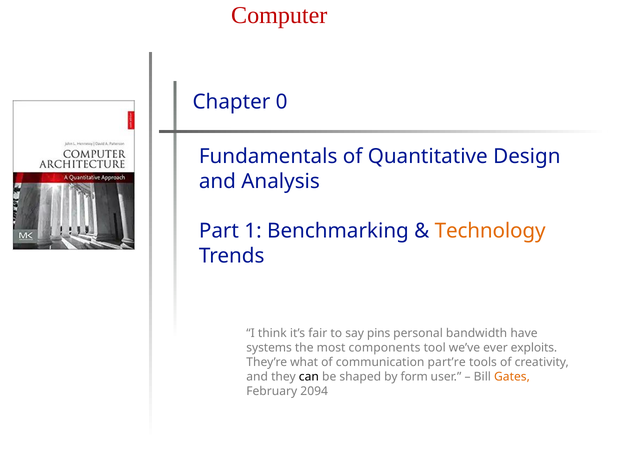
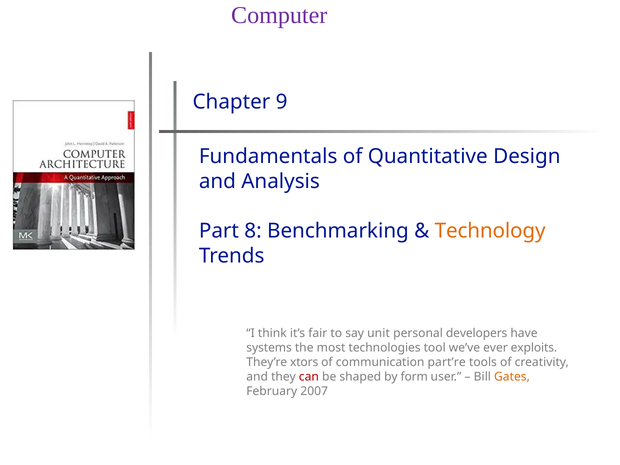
Computer colour: red -> purple (279, 15)
0: 0 -> 9 (282, 102)
Part 1: 1 -> 8 (253, 231)
pins: pins -> unit (379, 333)
bandwidth: bandwidth -> developers (477, 333)
components: components -> technologies (385, 348)
what: what -> xtors (304, 362)
can colour: black -> red (309, 377)
2094: 2094 -> 2007 (314, 391)
